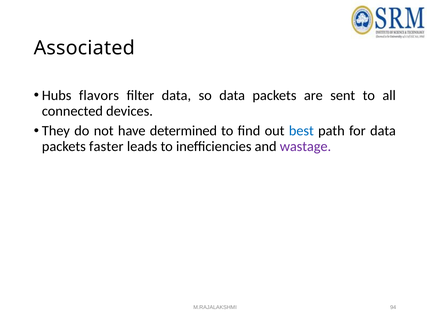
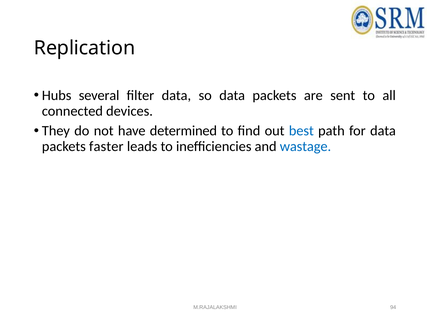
Associated: Associated -> Replication (85, 48)
flavors: flavors -> several (99, 96)
wastage colour: purple -> blue (305, 147)
